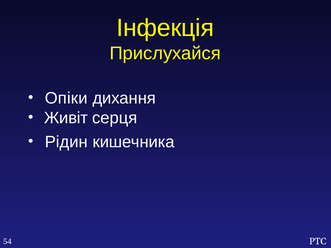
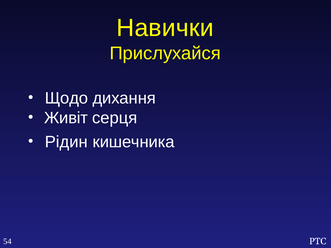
Інфекція: Інфекція -> Навички (165, 28)
Опіки: Опіки -> Щодо (66, 98)
